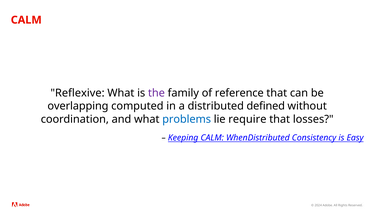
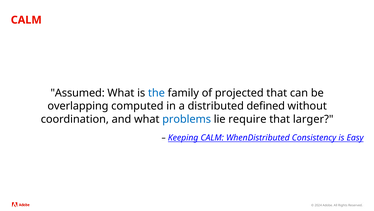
Reflexive: Reflexive -> Assumed (78, 93)
the colour: purple -> blue (156, 93)
reference: reference -> projected (239, 93)
losses: losses -> larger (313, 119)
